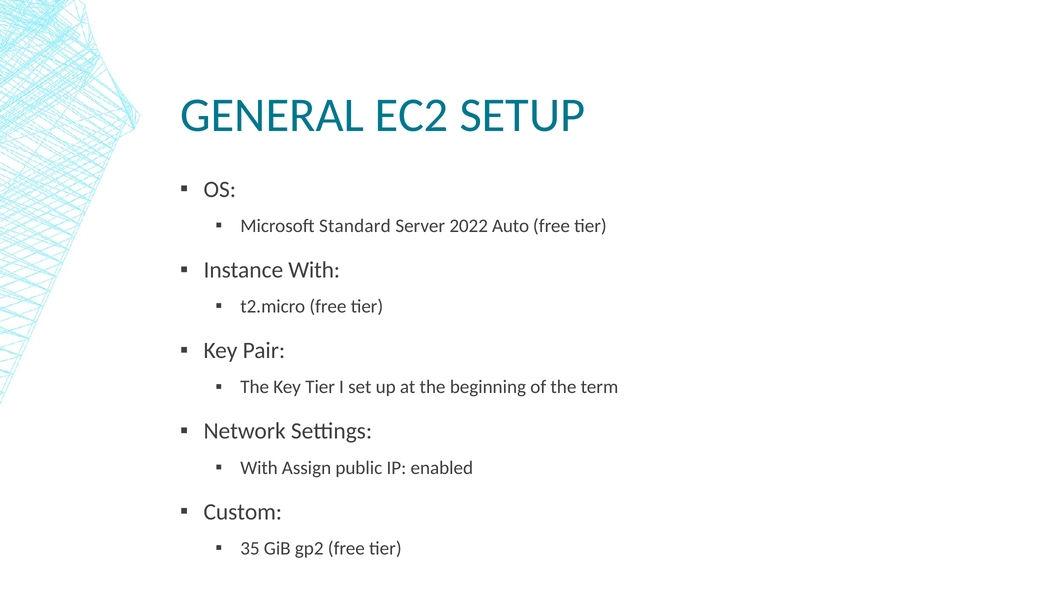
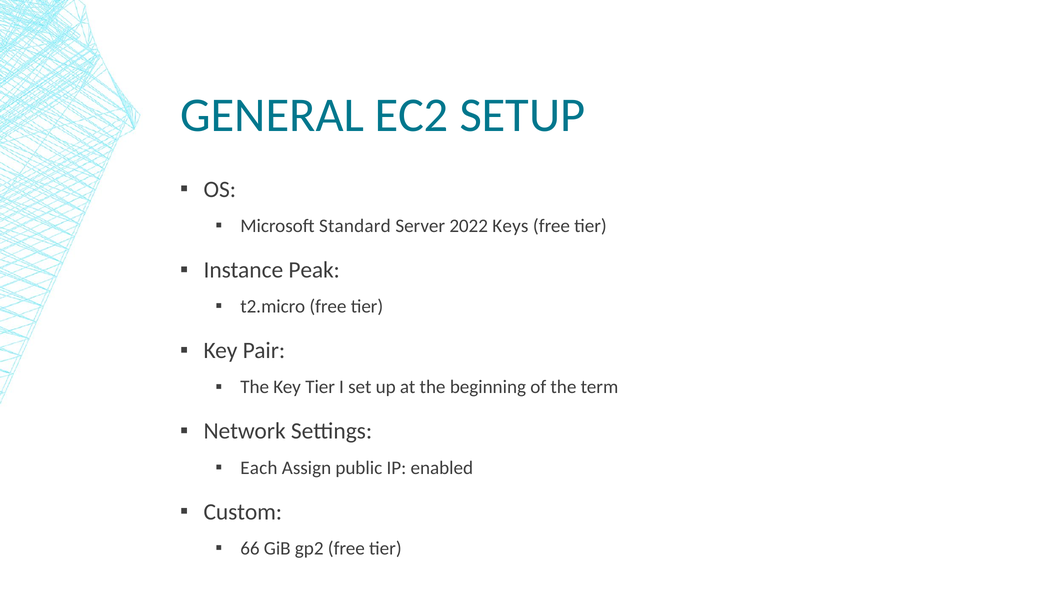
Auto: Auto -> Keys (510, 226)
Instance With: With -> Peak (314, 270)
With: With -> Each (259, 468)
35: 35 -> 66 (250, 549)
